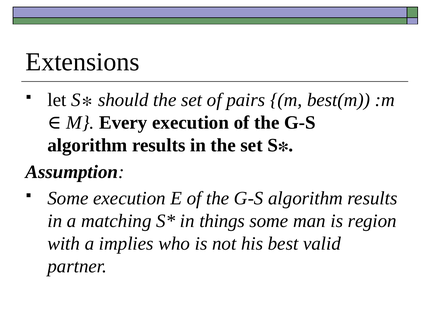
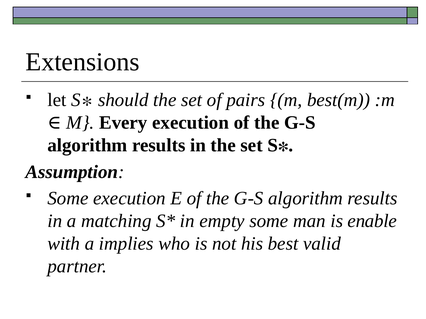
things: things -> empty (222, 221)
region: region -> enable (372, 221)
